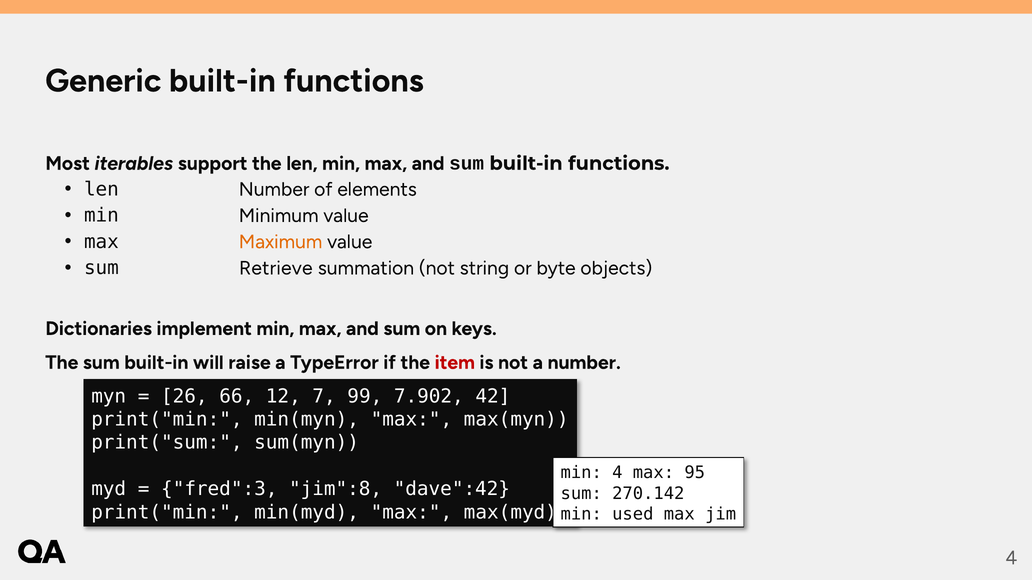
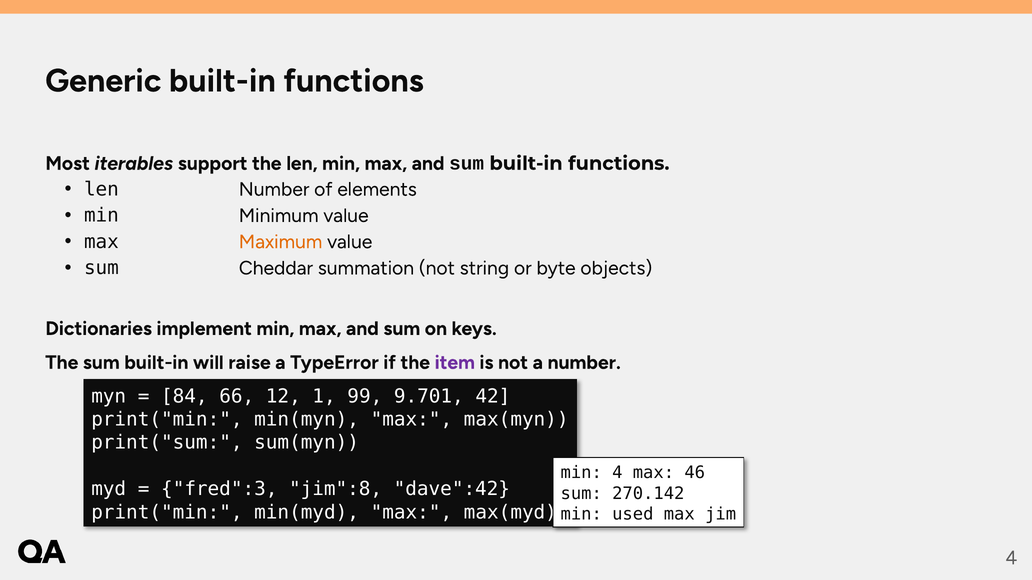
Retrieve: Retrieve -> Cheddar (276, 268)
item colour: red -> purple (455, 363)
26: 26 -> 84 (184, 397)
7: 7 -> 1 (324, 397)
7.902: 7.902 -> 9.701 (429, 397)
95: 95 -> 46 (695, 473)
